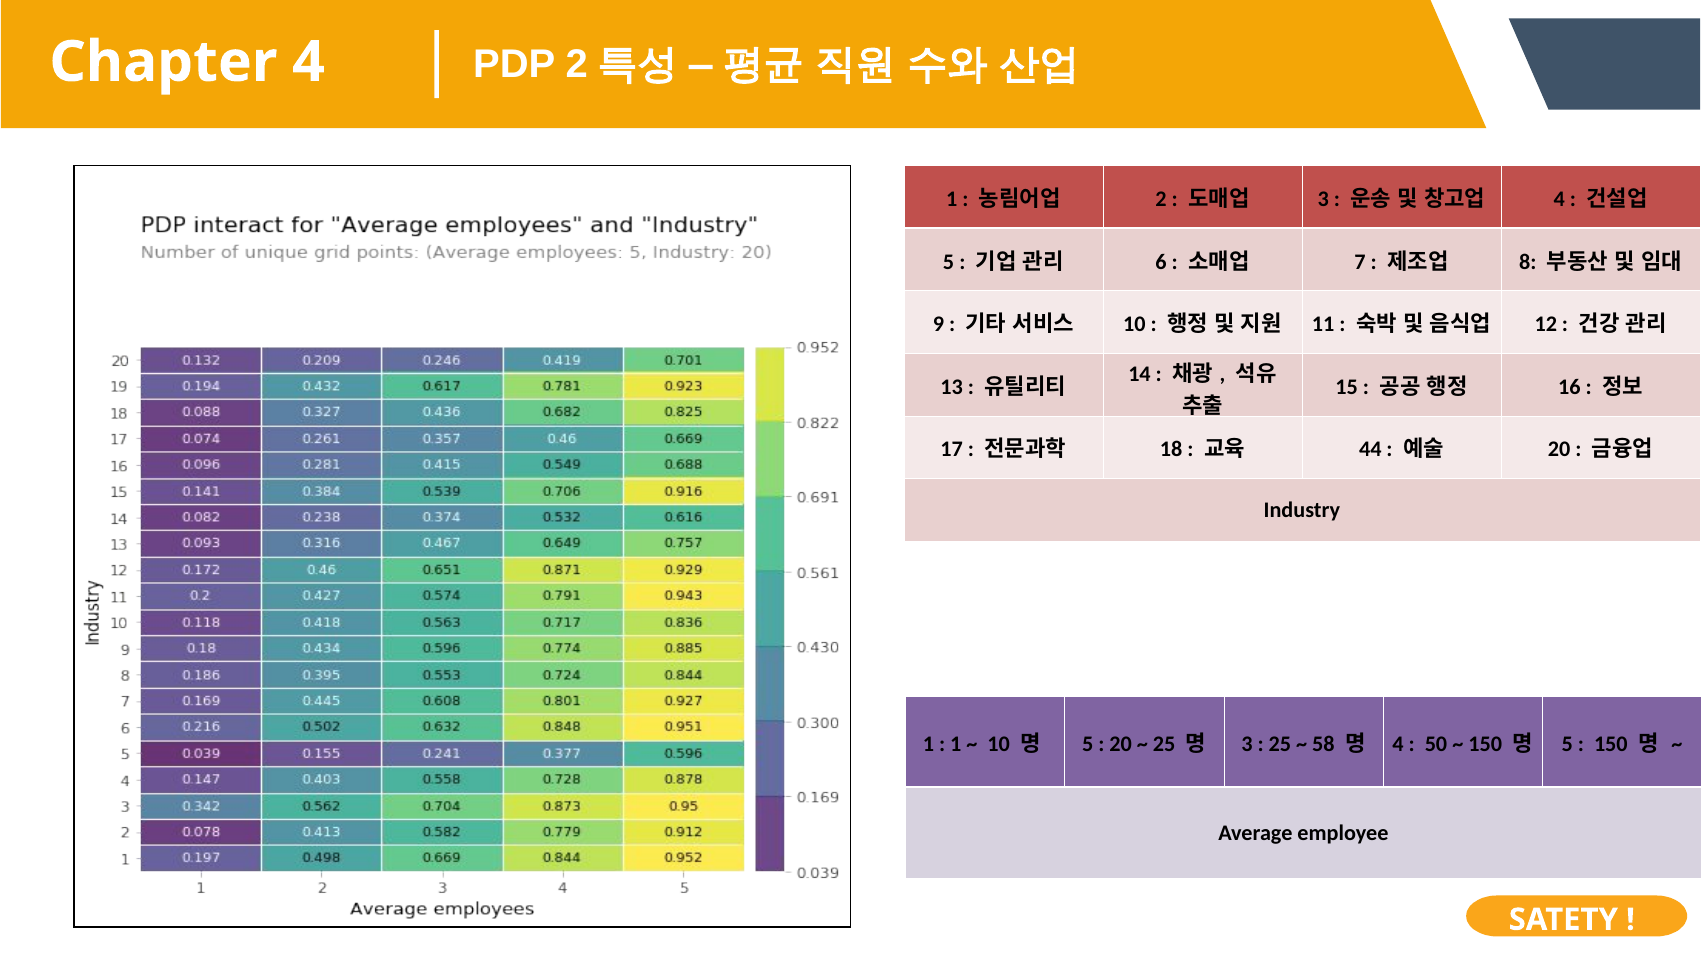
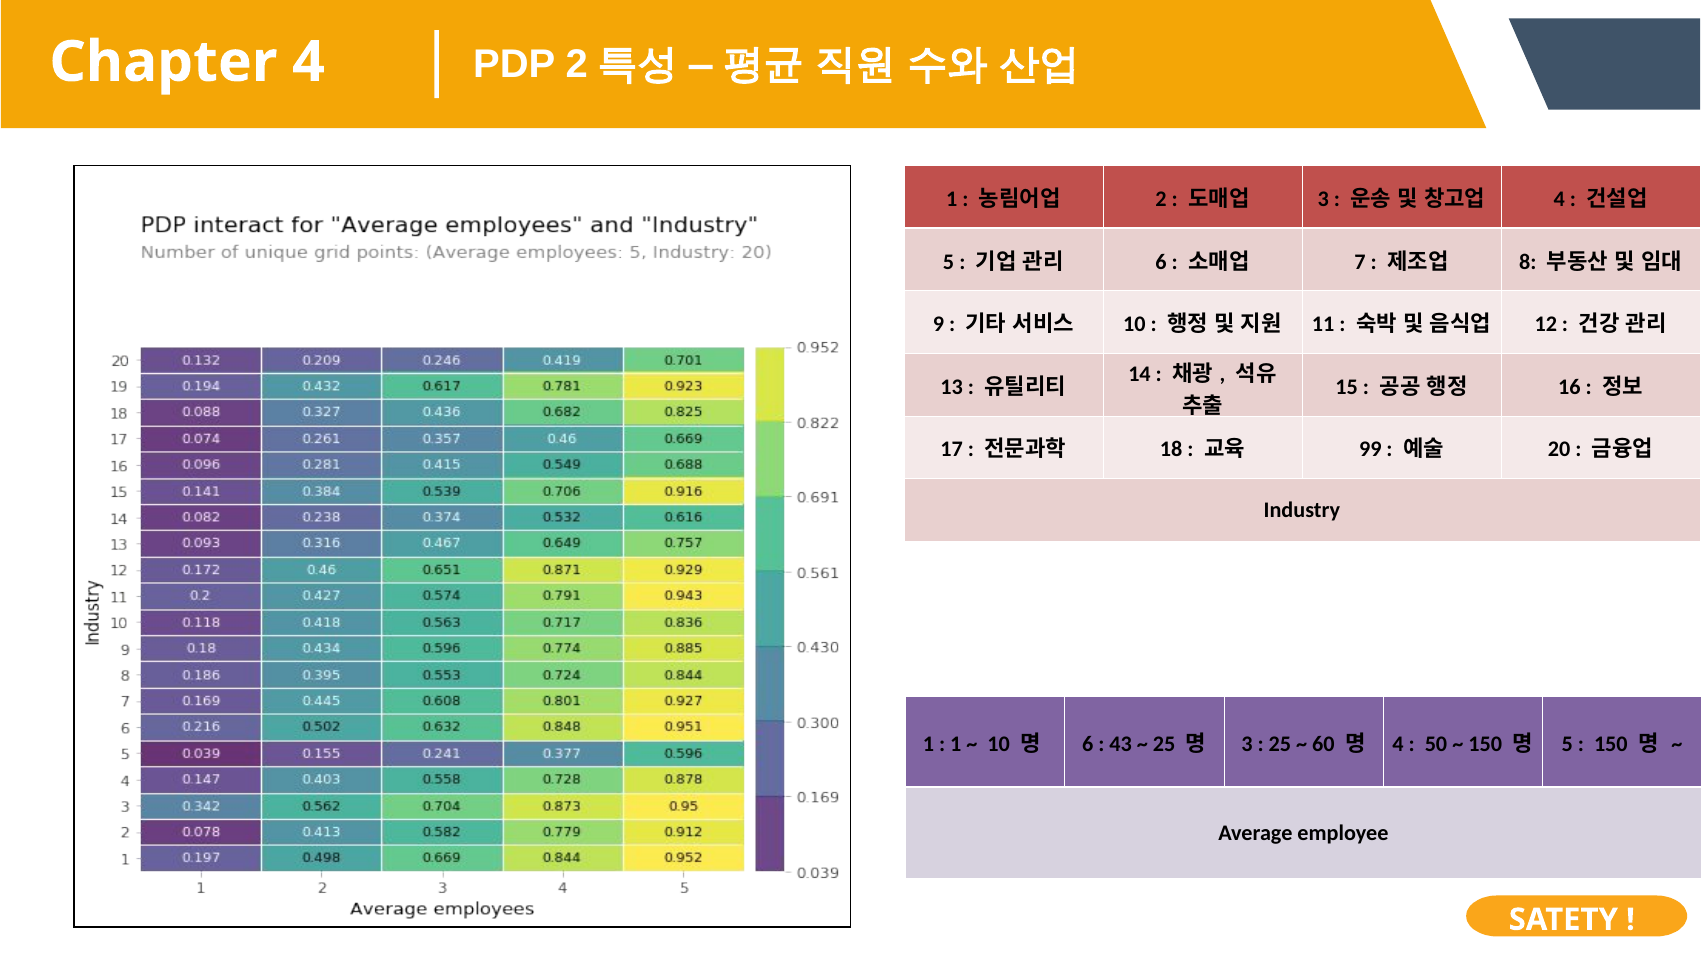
44: 44 -> 99 (1370, 449)
5: 5 -> 6 (1088, 744)
20: 20 -> 43 (1121, 744)
58: 58 -> 60 (1323, 744)
